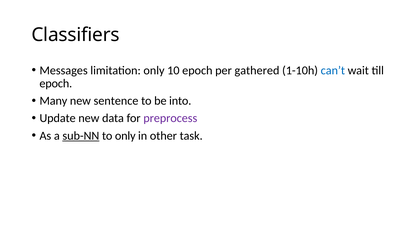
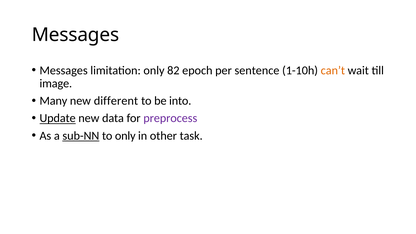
Classifiers: Classifiers -> Messages (75, 35)
10: 10 -> 82 (173, 70)
gathered: gathered -> sentence (257, 70)
can’t colour: blue -> orange (333, 70)
epoch: epoch -> image (56, 83)
sentence: sentence -> different (116, 101)
Update underline: none -> present (58, 118)
